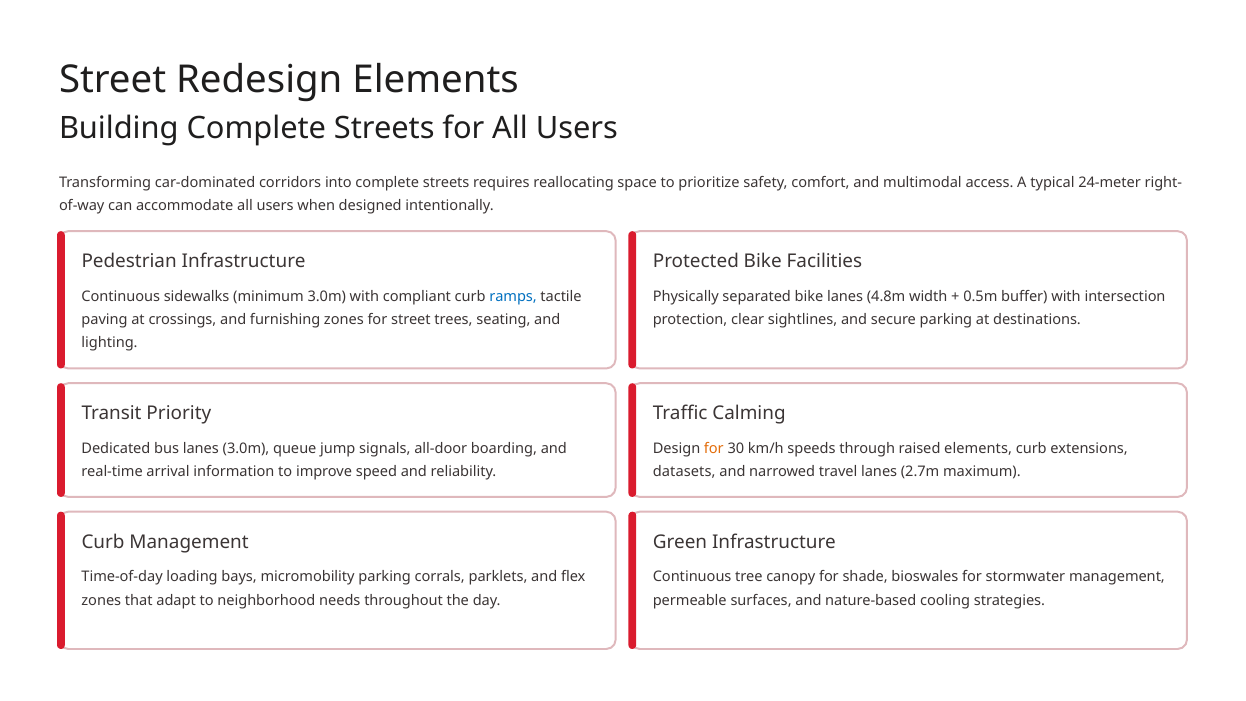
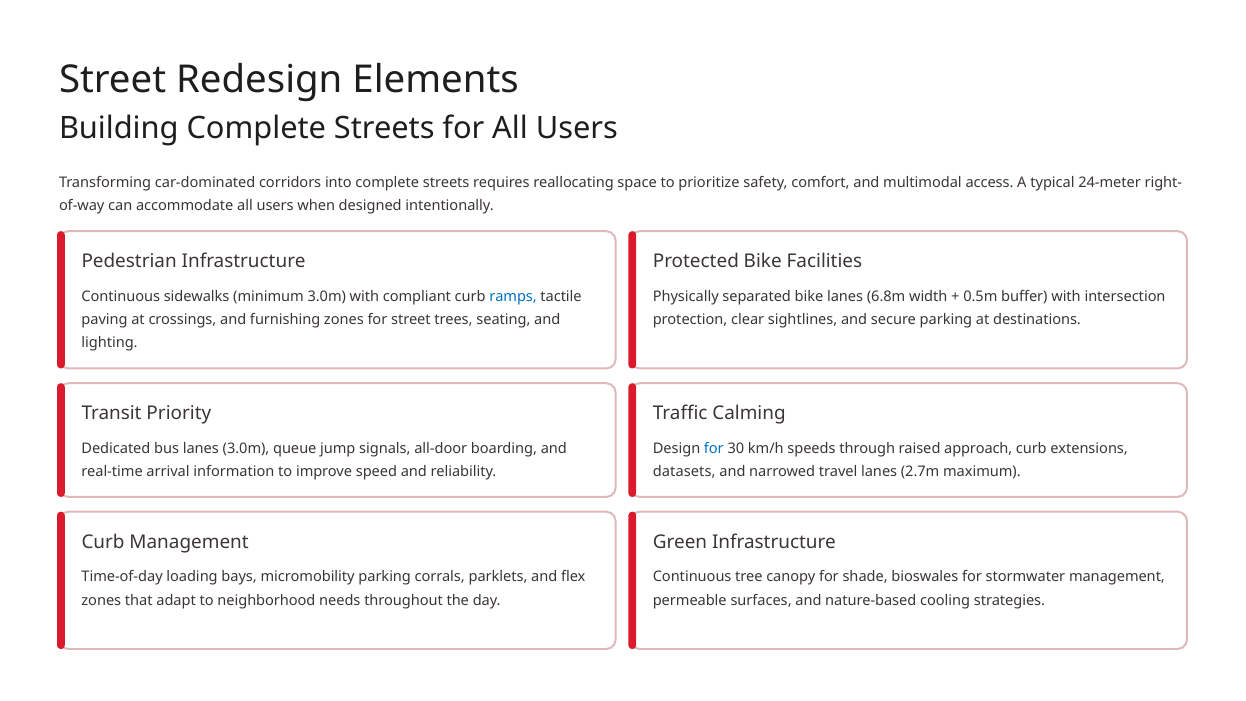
4.8m: 4.8m -> 6.8m (886, 296)
for colour: orange -> blue (714, 448)
raised elements: elements -> approach (978, 448)
